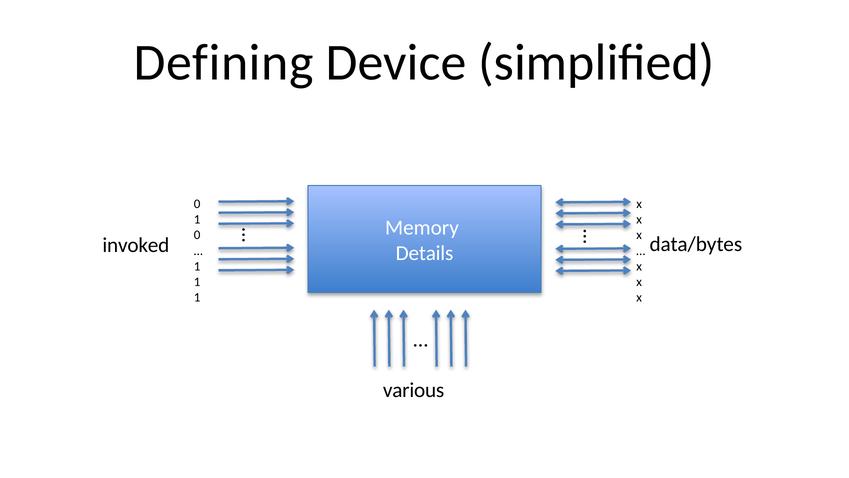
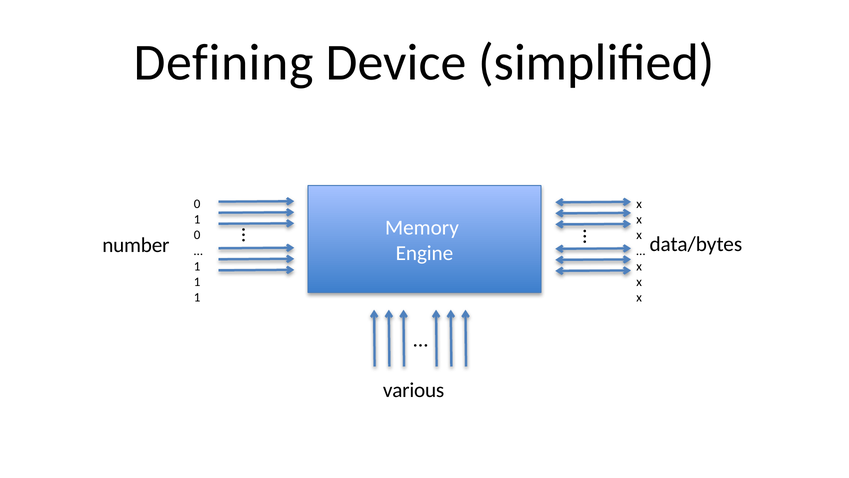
invoked: invoked -> number (136, 245)
Details: Details -> Engine (424, 253)
